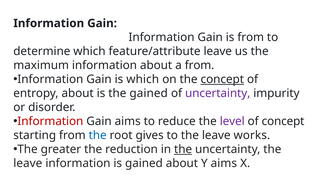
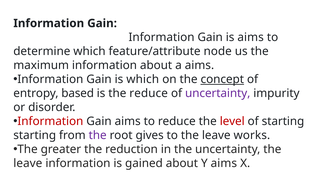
is from: from -> aims (251, 37)
feature/attribute leave: leave -> node (218, 51)
a from: from -> aims (199, 65)
entropy about: about -> based (78, 93)
the gained: gained -> reduce (149, 93)
level colour: purple -> red (232, 121)
of concept: concept -> starting (283, 121)
the colour: blue -> purple (98, 135)
the underline: present -> none (183, 149)
